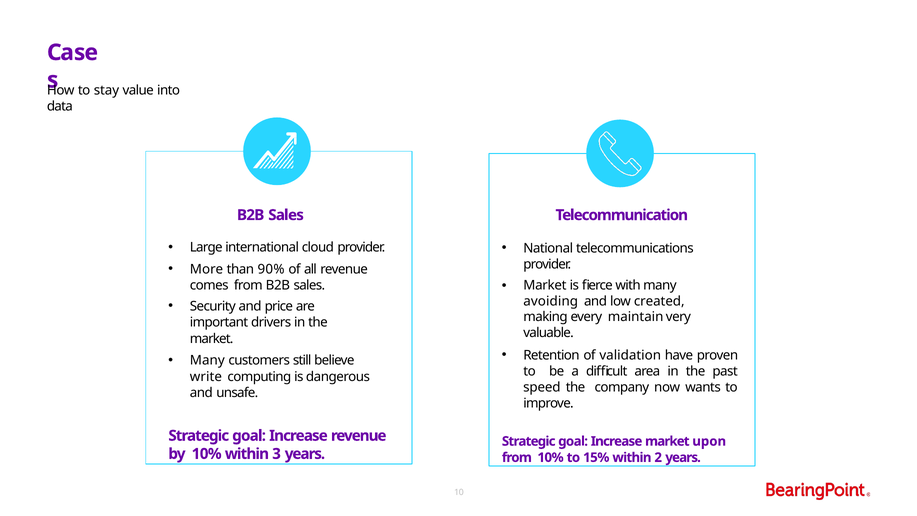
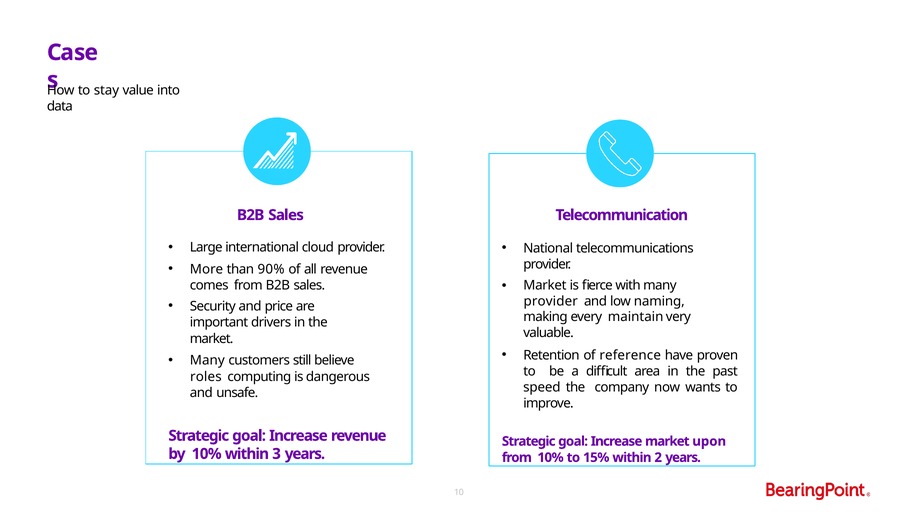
avoiding: avoiding -> provider (551, 301)
created: created -> naming (659, 301)
validation: validation -> reference (630, 355)
write: write -> roles (206, 377)
